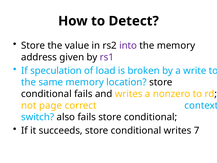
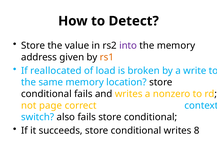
rs1 colour: purple -> orange (107, 57)
speculation: speculation -> reallocated (56, 71)
7: 7 -> 8 (197, 130)
